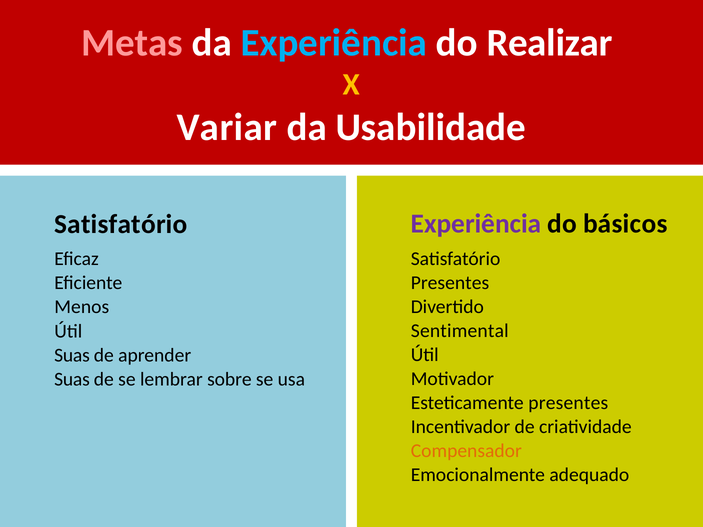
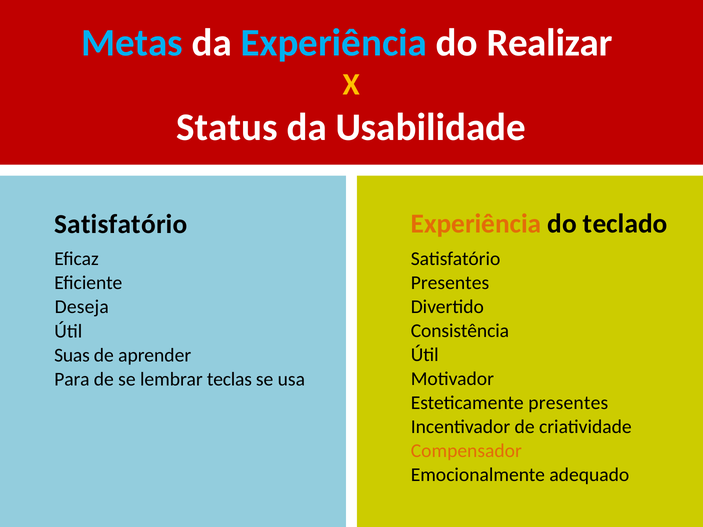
Metas colour: pink -> light blue (132, 43)
Variar: Variar -> Status (227, 127)
Experiência colour: purple -> orange (476, 224)
básicos: básicos -> teclado (625, 224)
Menos: Menos -> Deseja (82, 307)
Sentimental: Sentimental -> Consistência (460, 331)
Suas: Suas -> Para (72, 379)
sobre: sobre -> teclas (229, 379)
